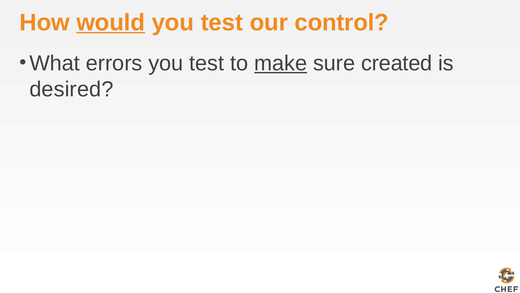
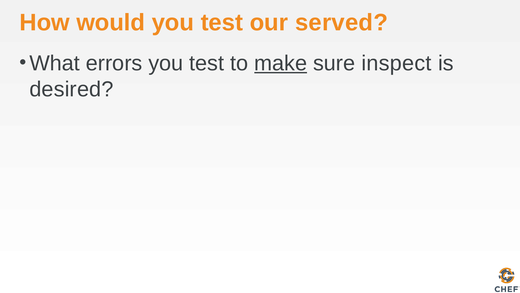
would underline: present -> none (111, 22)
control: control -> served (342, 22)
created: created -> inspect (397, 63)
